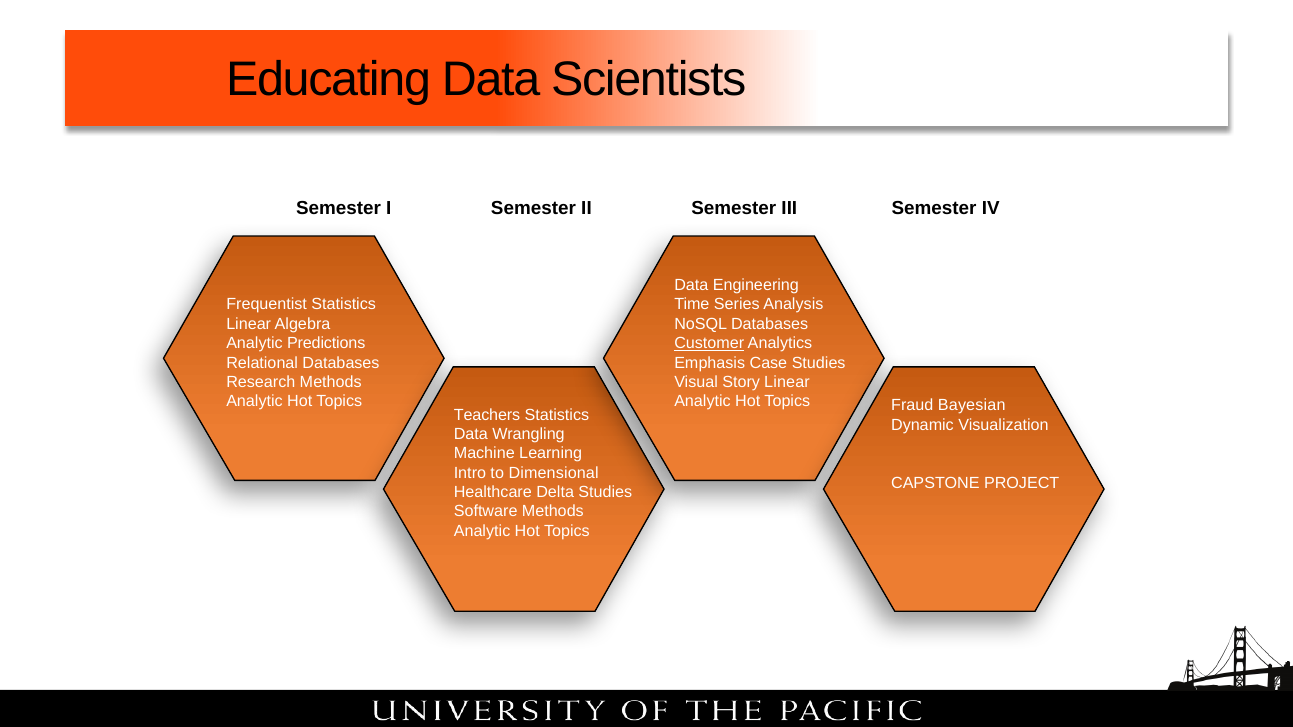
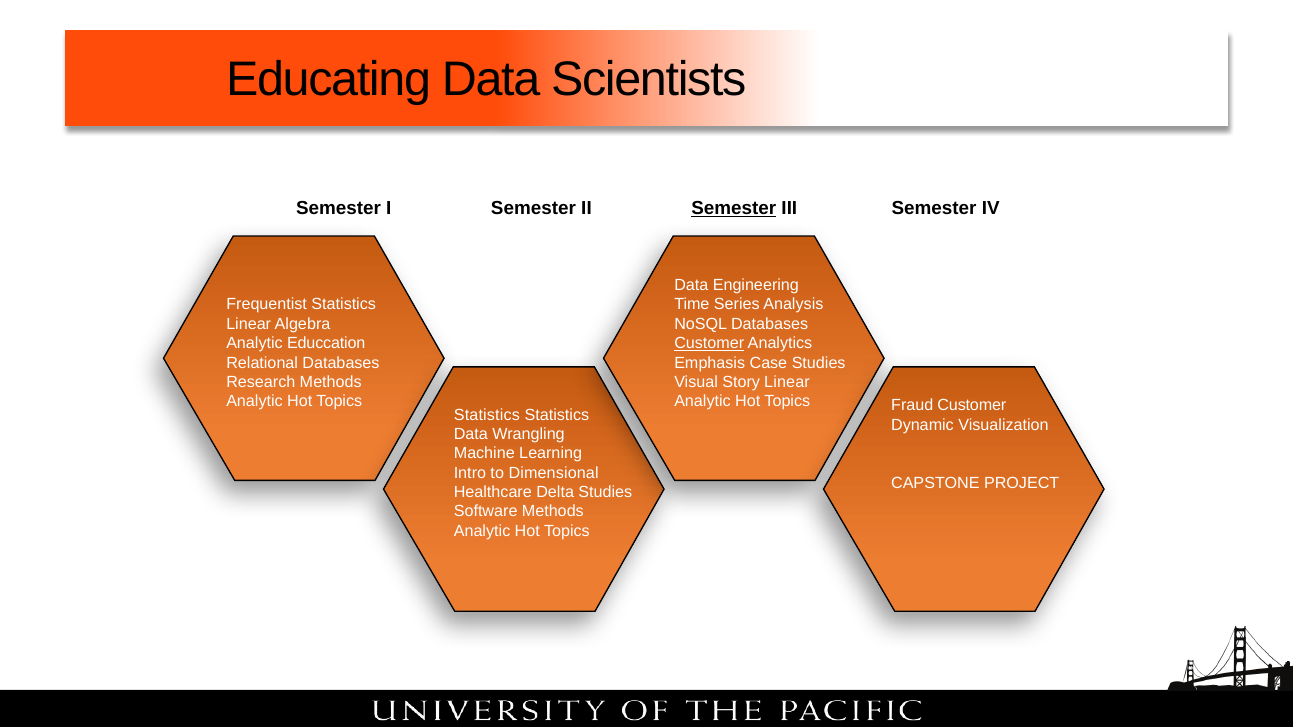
Semester underline: none -> present (734, 208)
Predictions: Predictions -> Educcation (326, 344)
Fraud Bayesian: Bayesian -> Customer (972, 405)
Teachers: Teachers -> Statistics (487, 415)
